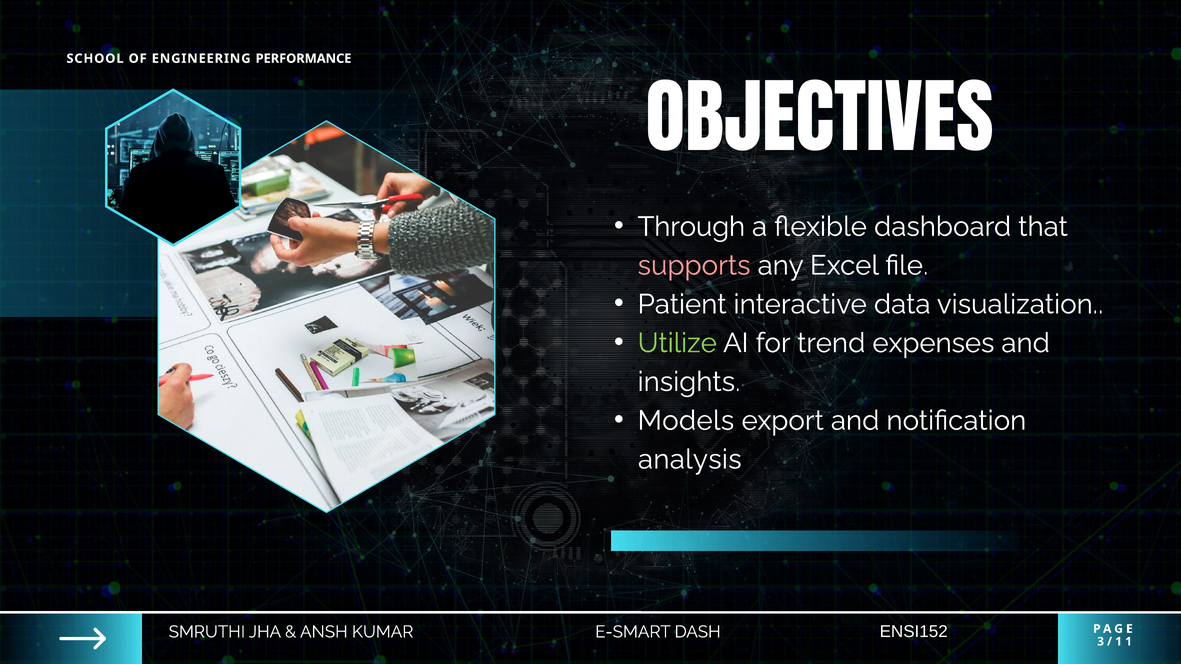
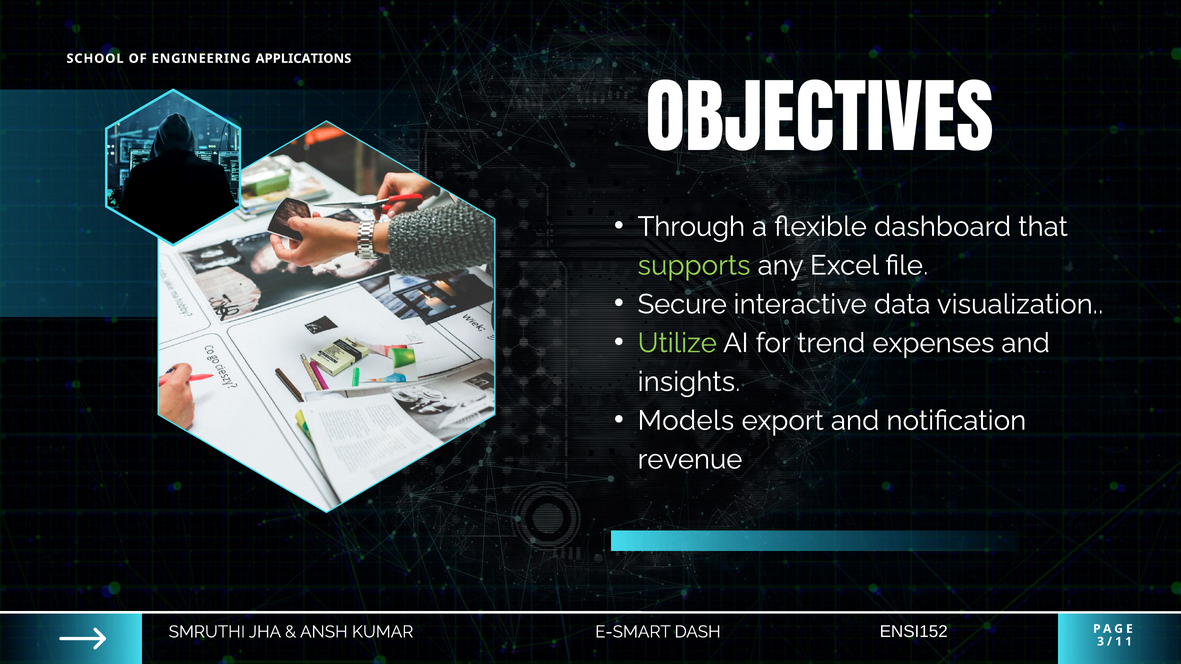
PERFORMANCE: PERFORMANCE -> APPLICATIONS (303, 59)
supports colour: pink -> light green (694, 266)
Patient: Patient -> Secure (682, 304)
analysis: analysis -> revenue (690, 460)
